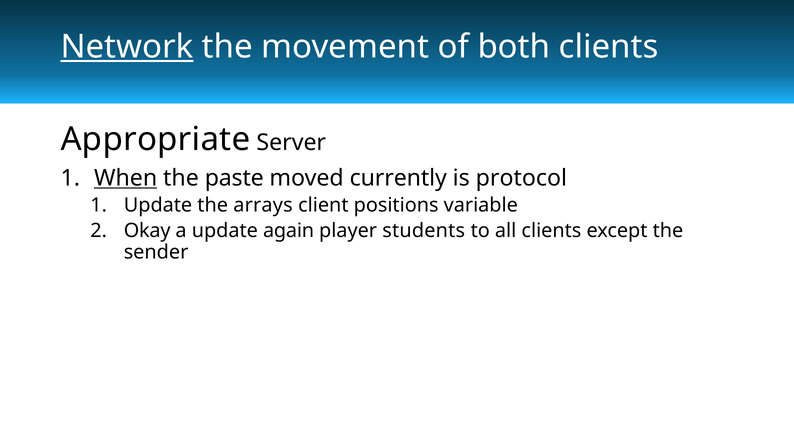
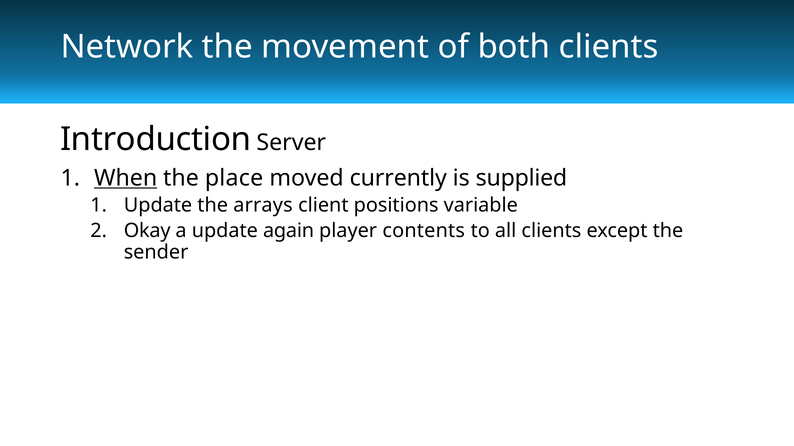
Network underline: present -> none (127, 47)
Appropriate: Appropriate -> Introduction (156, 140)
paste: paste -> place (234, 178)
protocol: protocol -> supplied (521, 178)
students: students -> contents (424, 231)
